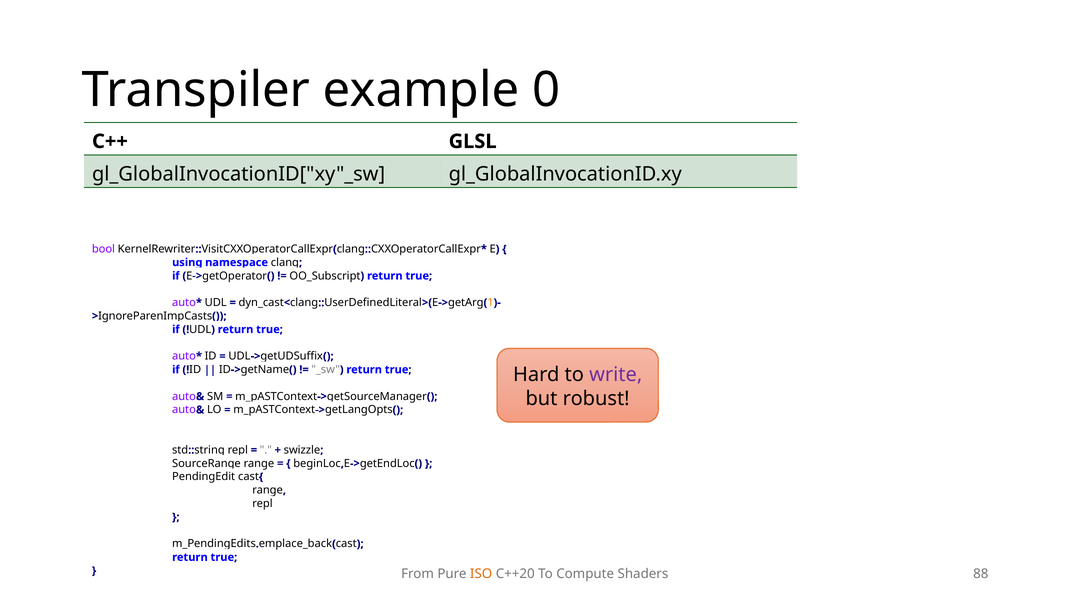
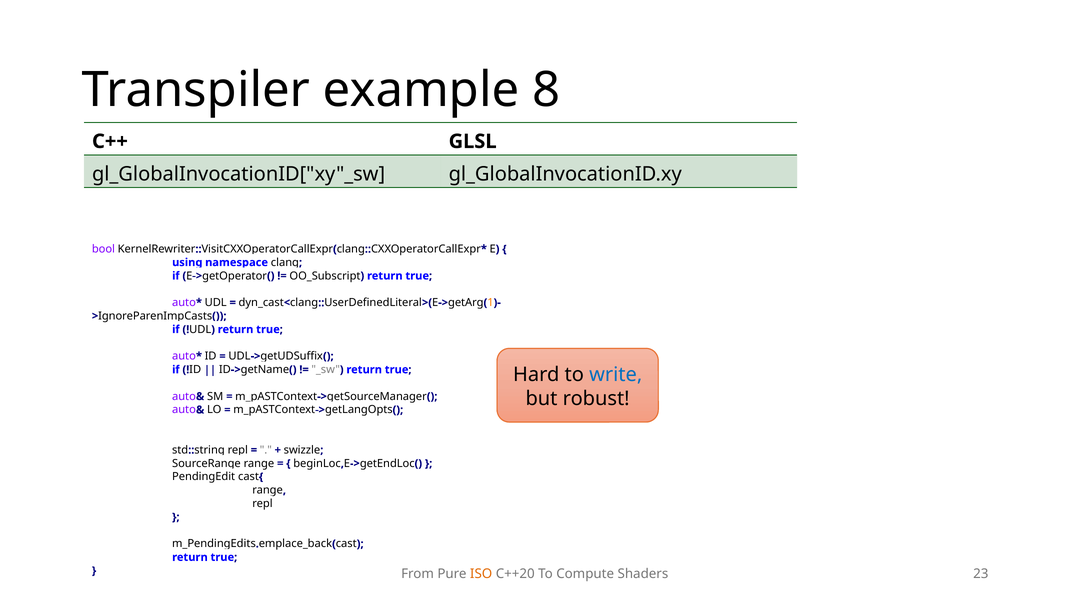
0: 0 -> 8 (546, 90)
write colour: purple -> blue (616, 374)
88: 88 -> 23 (981, 574)
